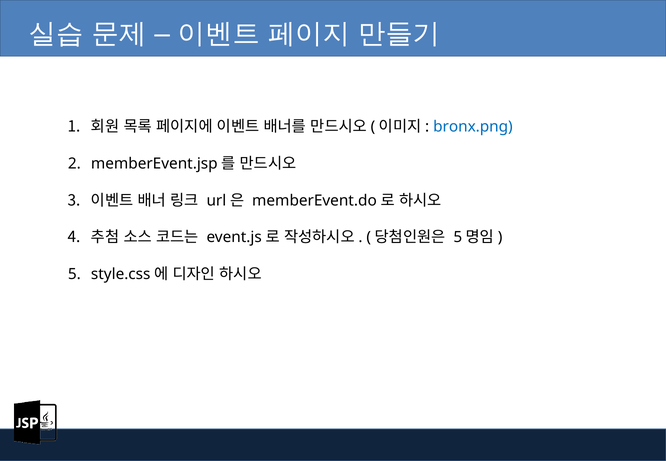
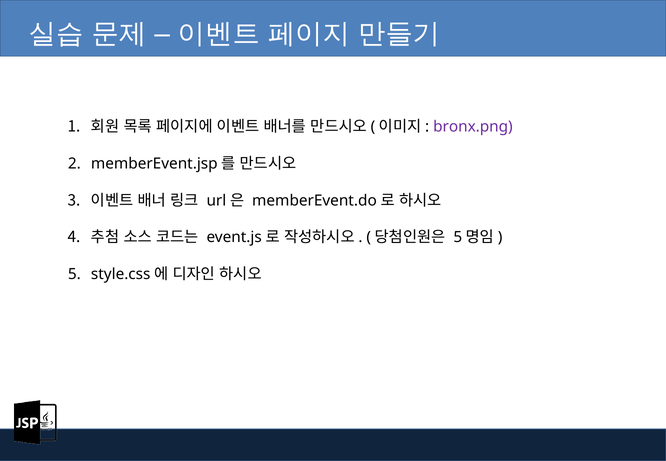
bronx.png colour: blue -> purple (473, 127)
